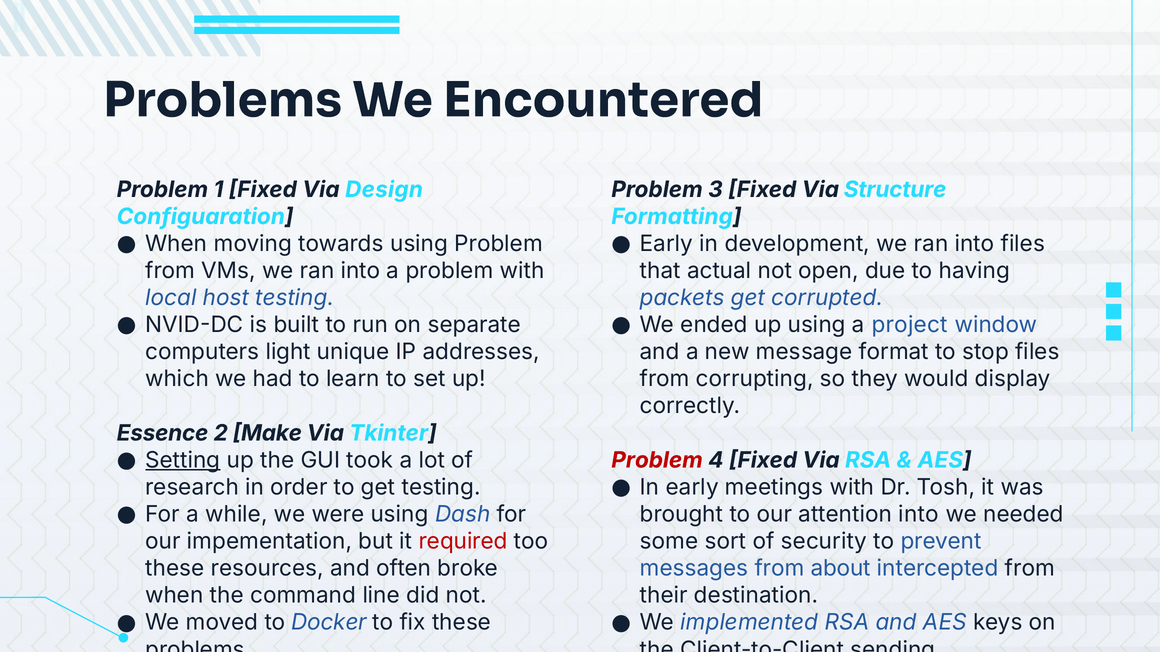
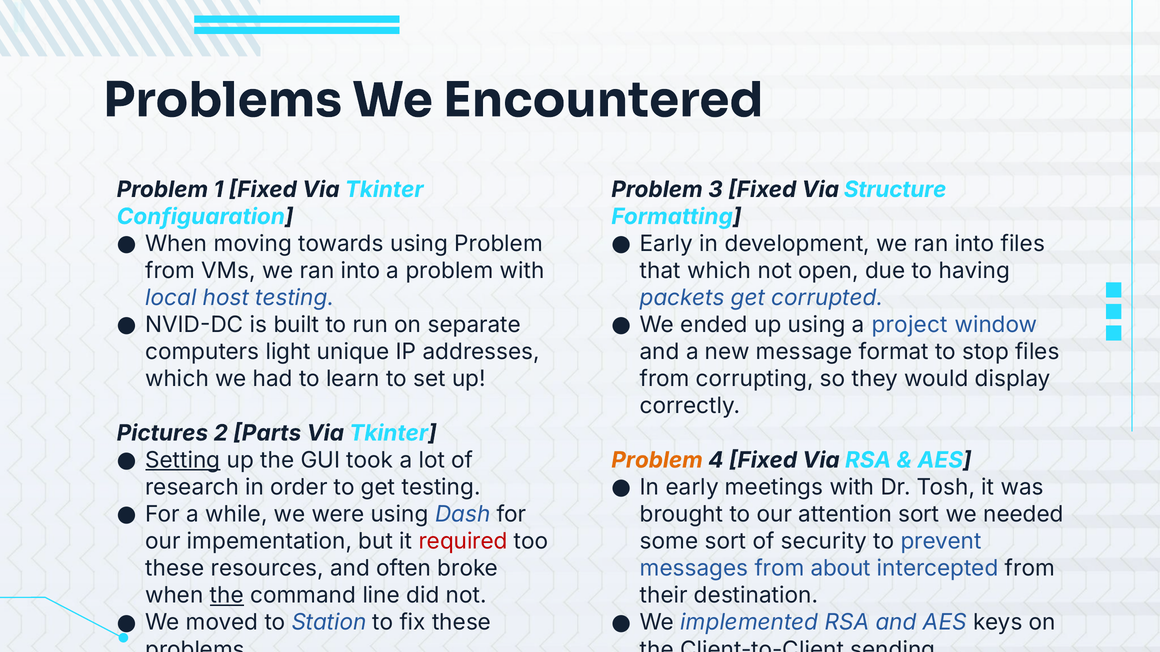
Fixed Via Design: Design -> Tkinter (384, 190)
that actual: actual -> which (719, 271)
Essence: Essence -> Pictures (162, 433)
Make: Make -> Parts (267, 433)
Problem colour: red -> orange (657, 461)
attention into: into -> sort (919, 515)
the underline: none -> present (227, 596)
Docker: Docker -> Station (329, 623)
